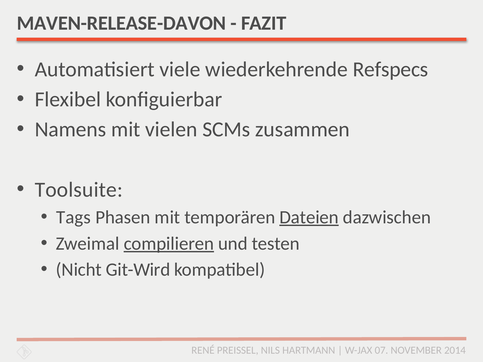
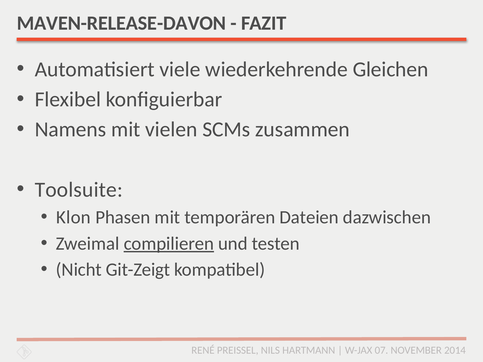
Refspecs: Refspecs -> Gleichen (391, 69)
Tags: Tags -> Klon (73, 217)
Dateien underline: present -> none (309, 217)
Git-Wird: Git-Wird -> Git-Zeigt (138, 270)
